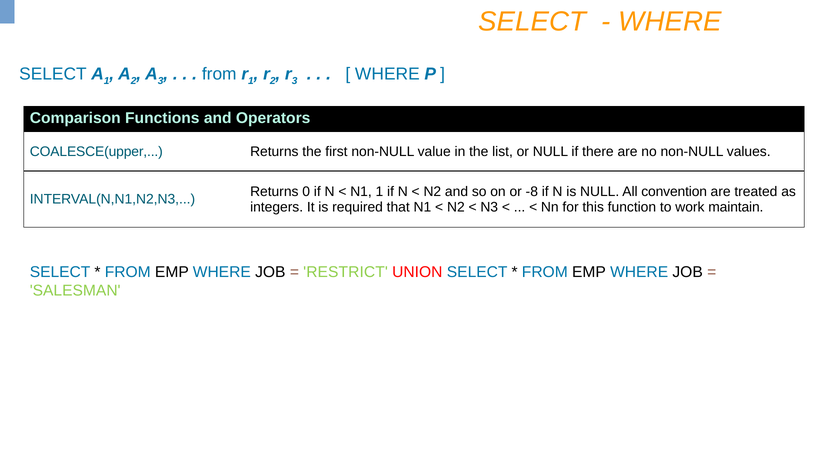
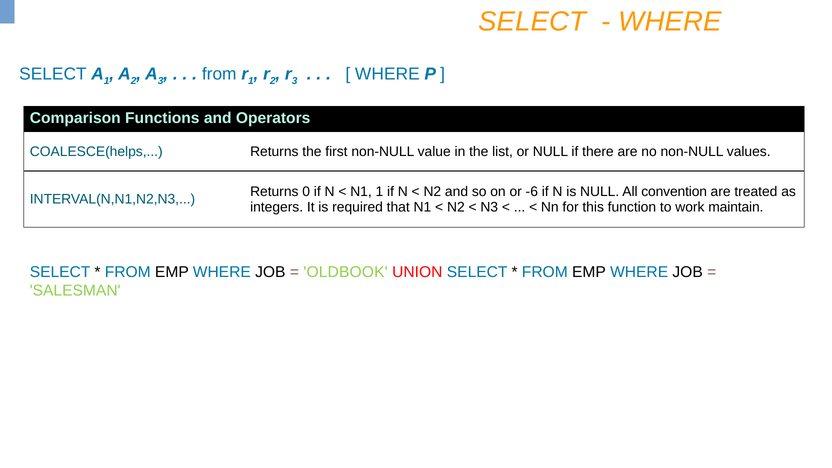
COALESCE(upper: COALESCE(upper -> COALESCE(helps (96, 151)
-8: -8 -> -6 (532, 192)
RESTRICT: RESTRICT -> OLDBOOK (346, 272)
